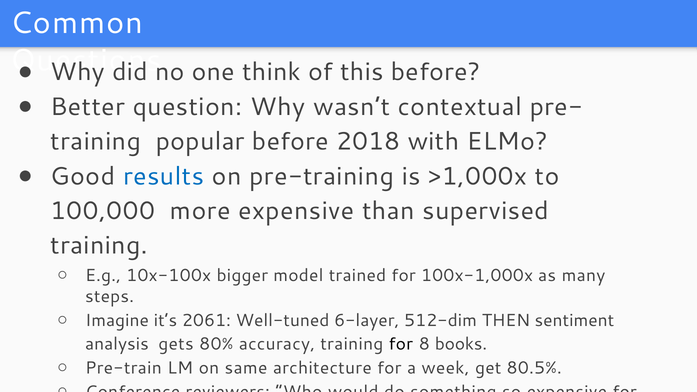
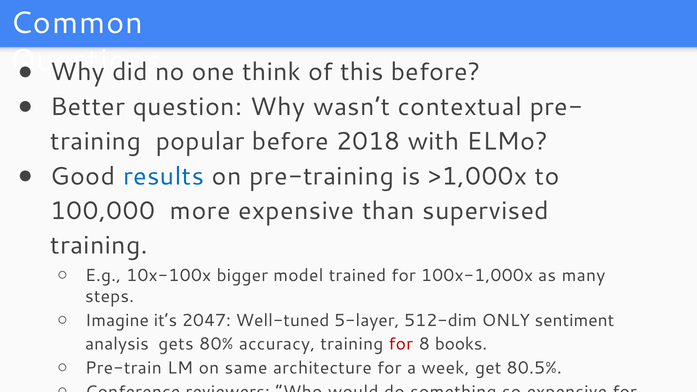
2061: 2061 -> 2047 (206, 320)
6-layer: 6-layer -> 5-layer (367, 320)
THEN: THEN -> ONLY (506, 320)
for colour: black -> red (401, 344)
